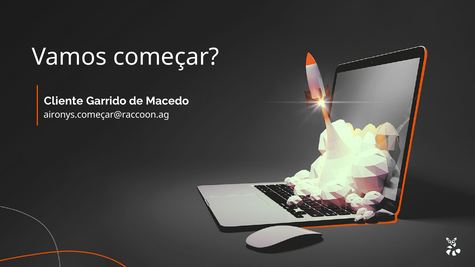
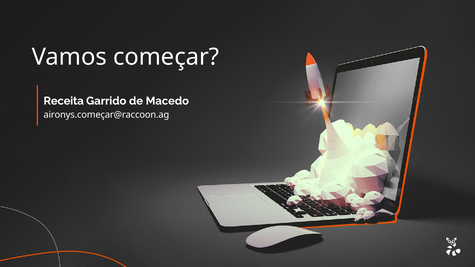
Cliente: Cliente -> Receita (64, 101)
